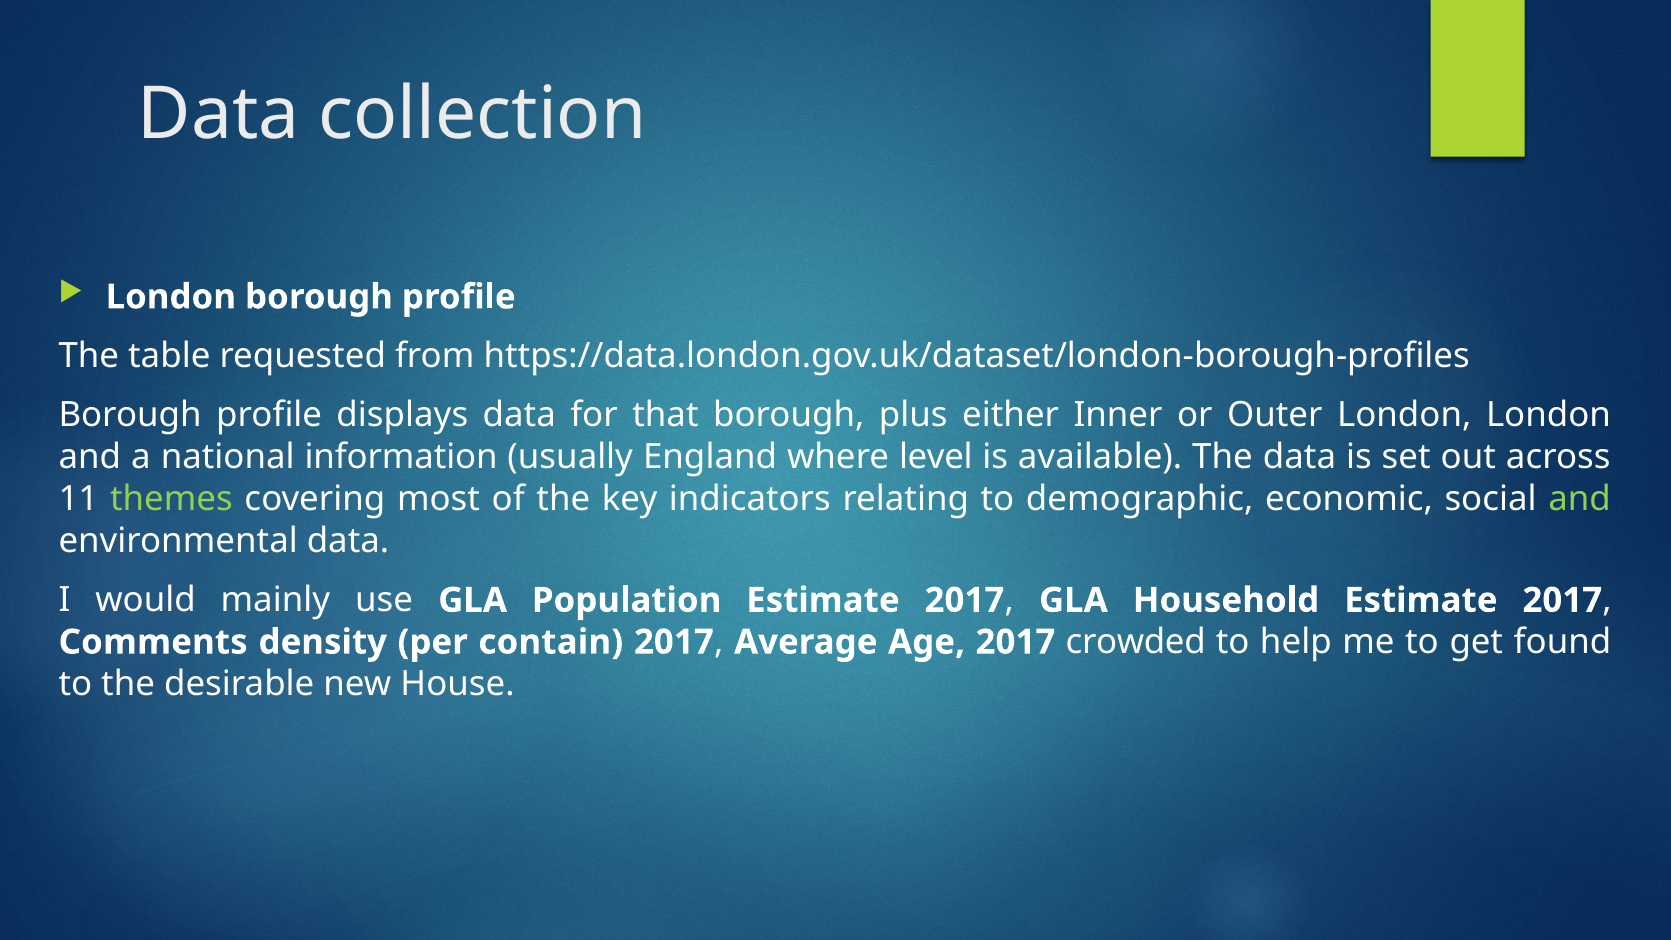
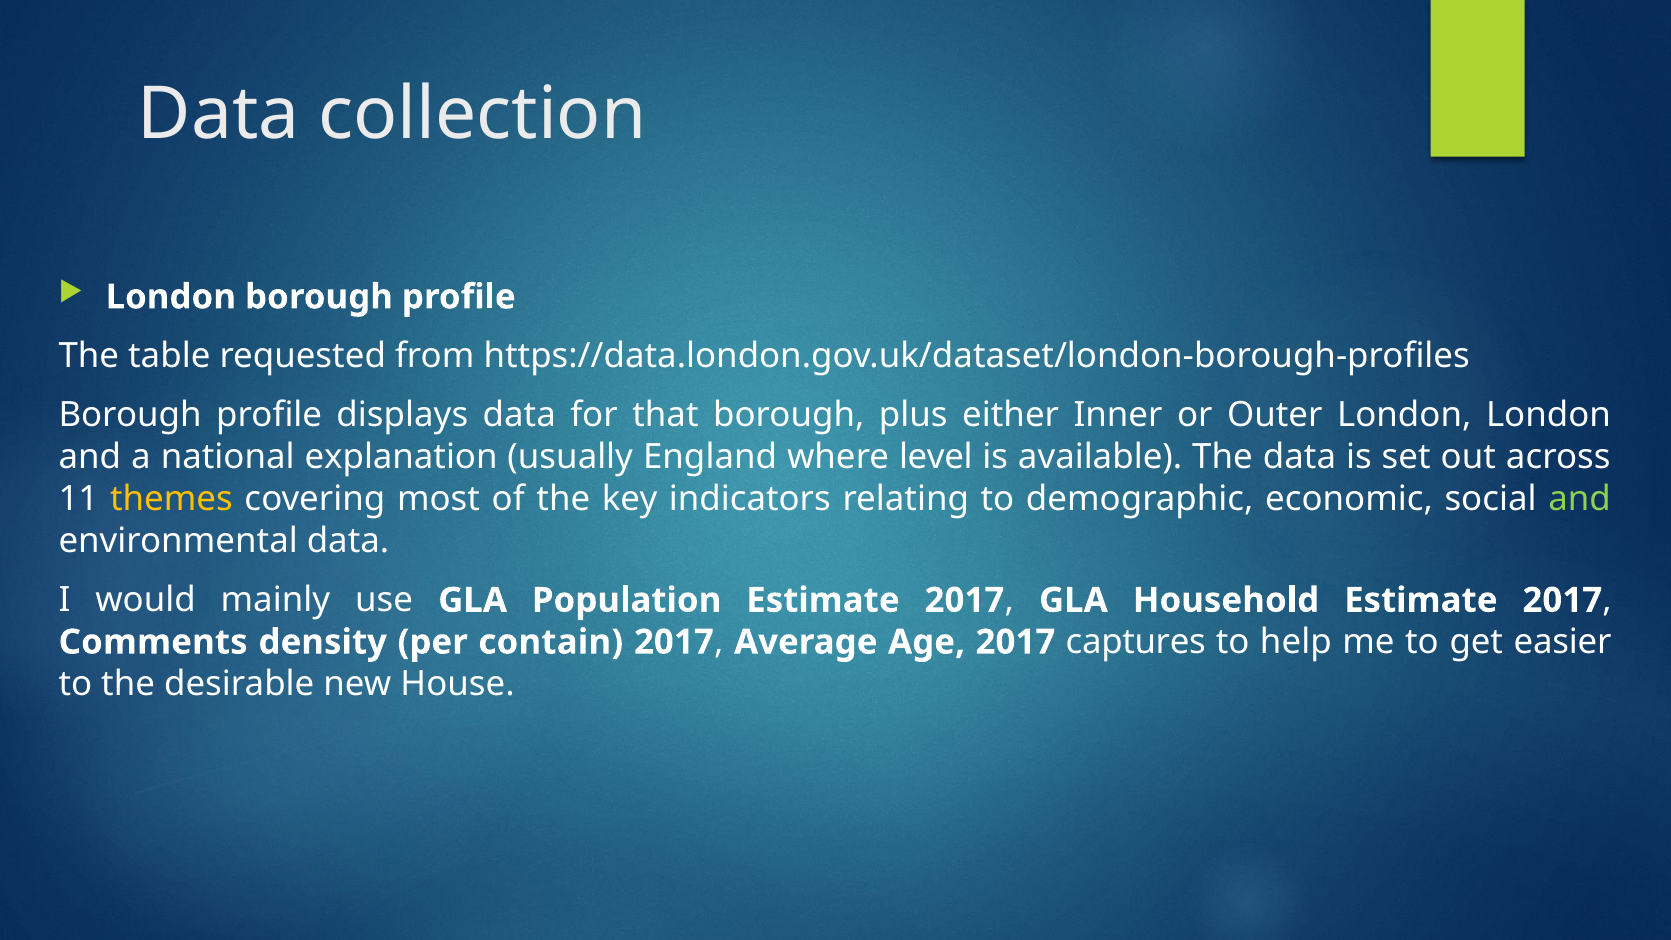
information: information -> explanation (401, 457)
themes colour: light green -> yellow (171, 499)
crowded: crowded -> captures (1136, 642)
found: found -> easier (1563, 642)
